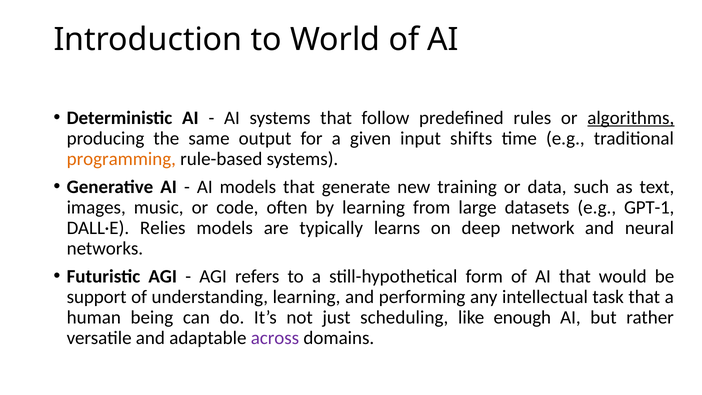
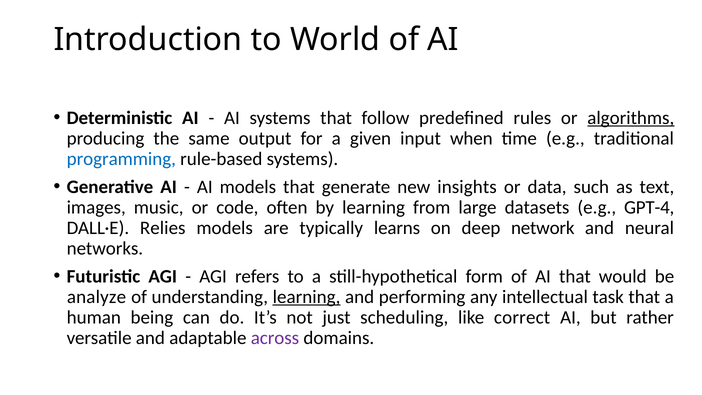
shifts: shifts -> when (471, 138)
programming colour: orange -> blue (121, 159)
training: training -> insights (467, 187)
GPT-1: GPT-1 -> GPT-4 (649, 207)
support: support -> analyze (96, 297)
learning underline: none -> present (307, 297)
enough: enough -> correct (522, 317)
